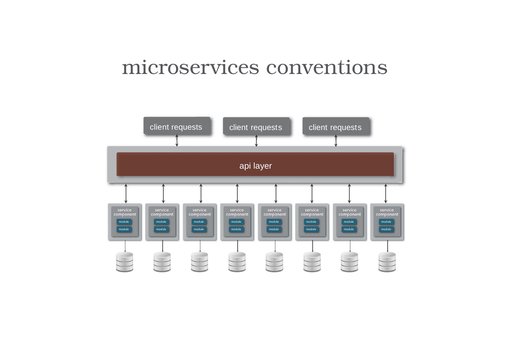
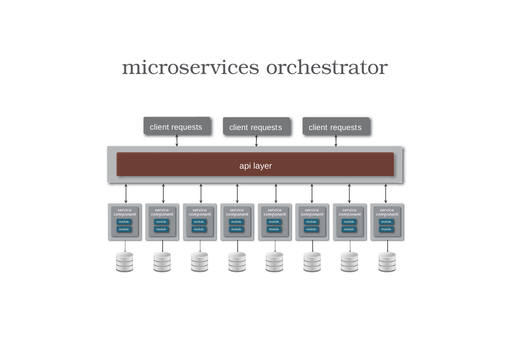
conventions: conventions -> orchestrator (327, 67)
